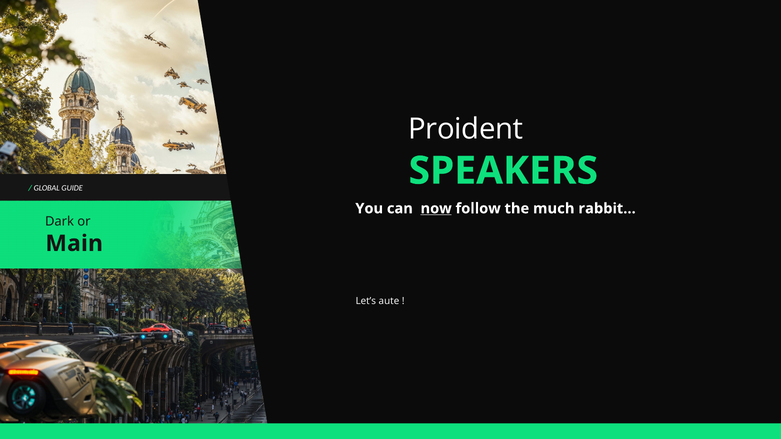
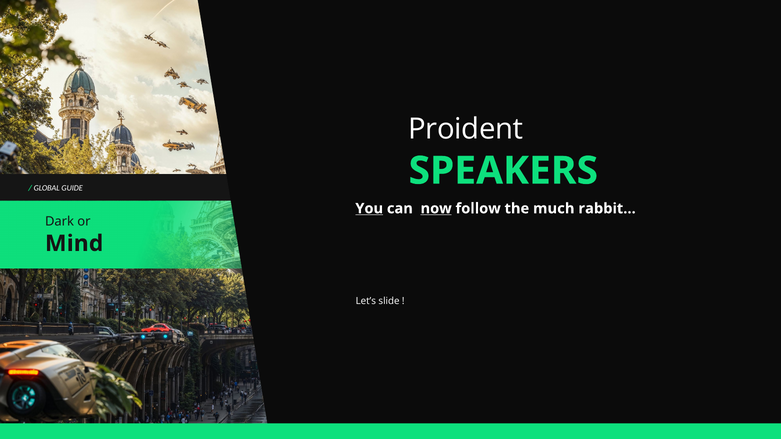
You underline: none -> present (369, 209)
Main: Main -> Mind (74, 244)
aute: aute -> slide (389, 301)
